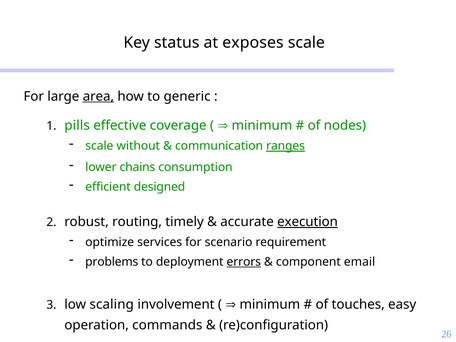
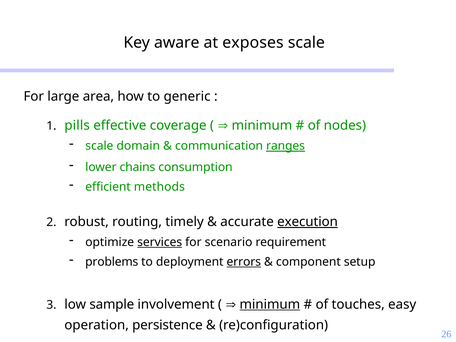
status: status -> aware (177, 43)
area underline: present -> none (98, 96)
without: without -> domain (138, 146)
designed: designed -> methods (159, 187)
services underline: none -> present (160, 242)
email: email -> setup (360, 262)
scaling: scaling -> sample (112, 304)
minimum underline: none -> present (270, 304)
commands: commands -> persistence (167, 325)
